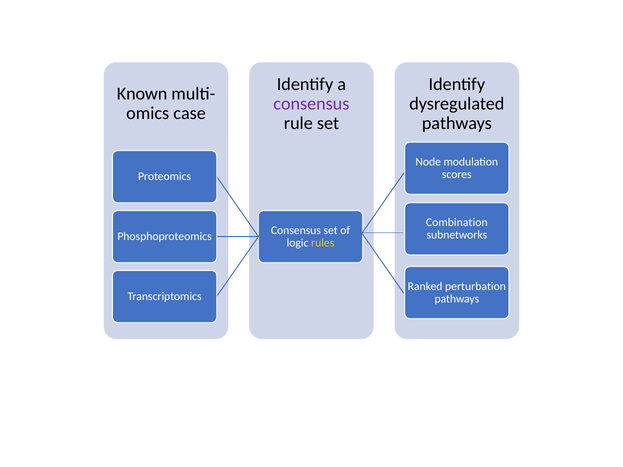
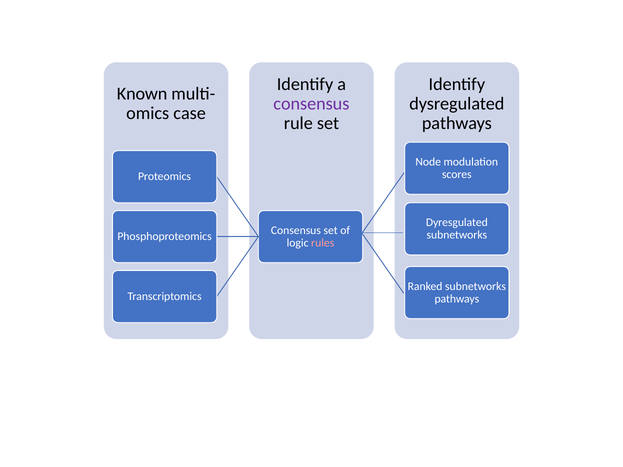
Combination: Combination -> Dyresgulated (457, 223)
rules colour: yellow -> pink (323, 243)
Ranked perturbation: perturbation -> subnetworks (476, 286)
